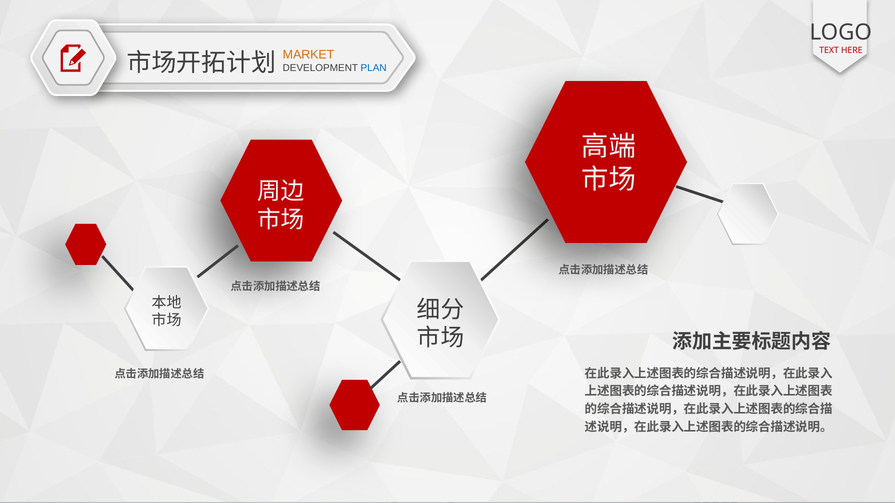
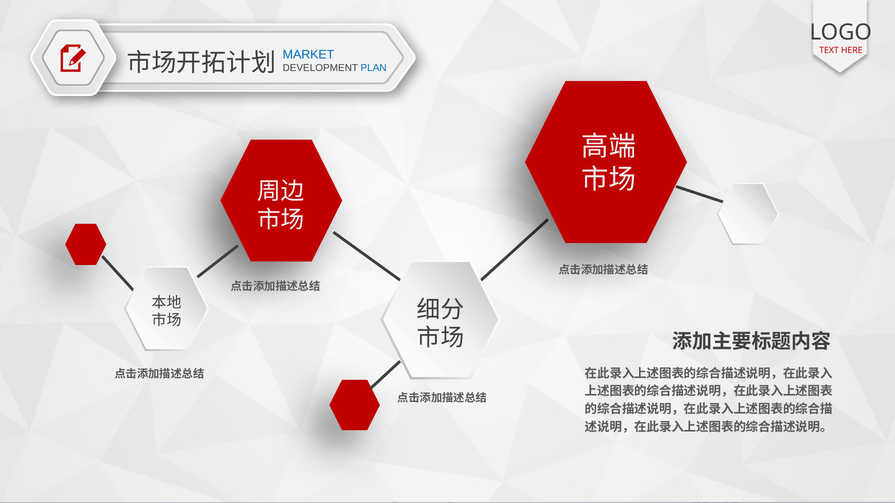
MARKET colour: orange -> blue (309, 55)
